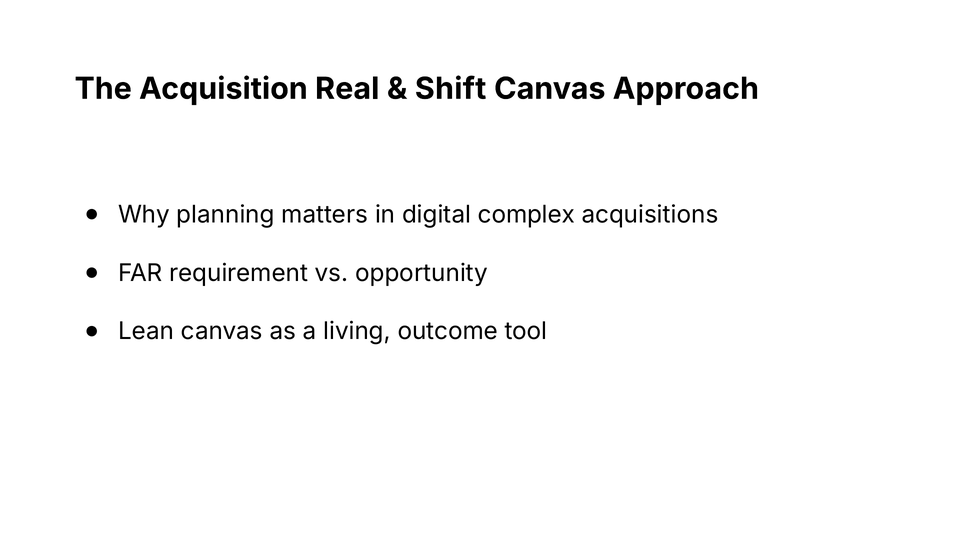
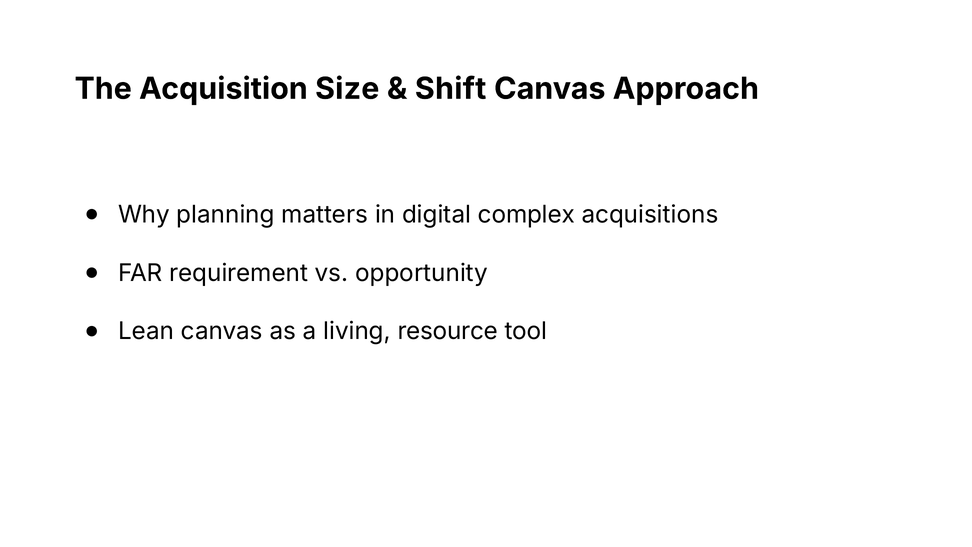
Real: Real -> Size (347, 89)
outcome: outcome -> resource (448, 331)
